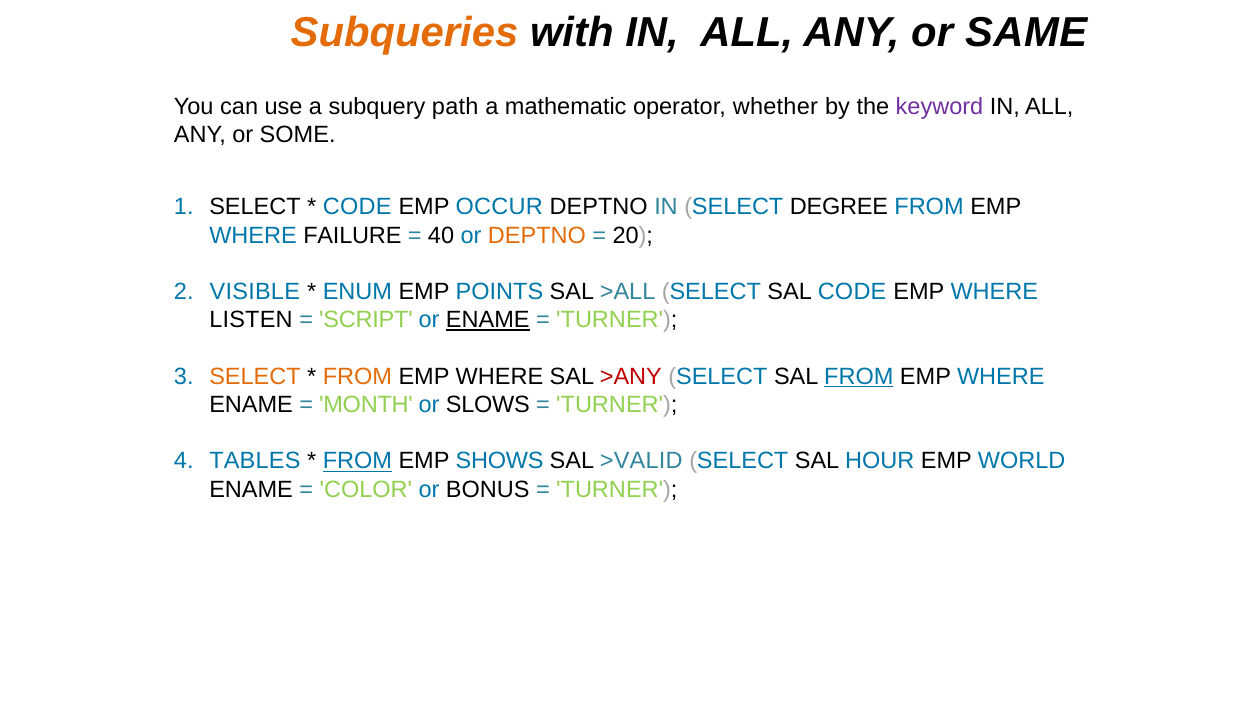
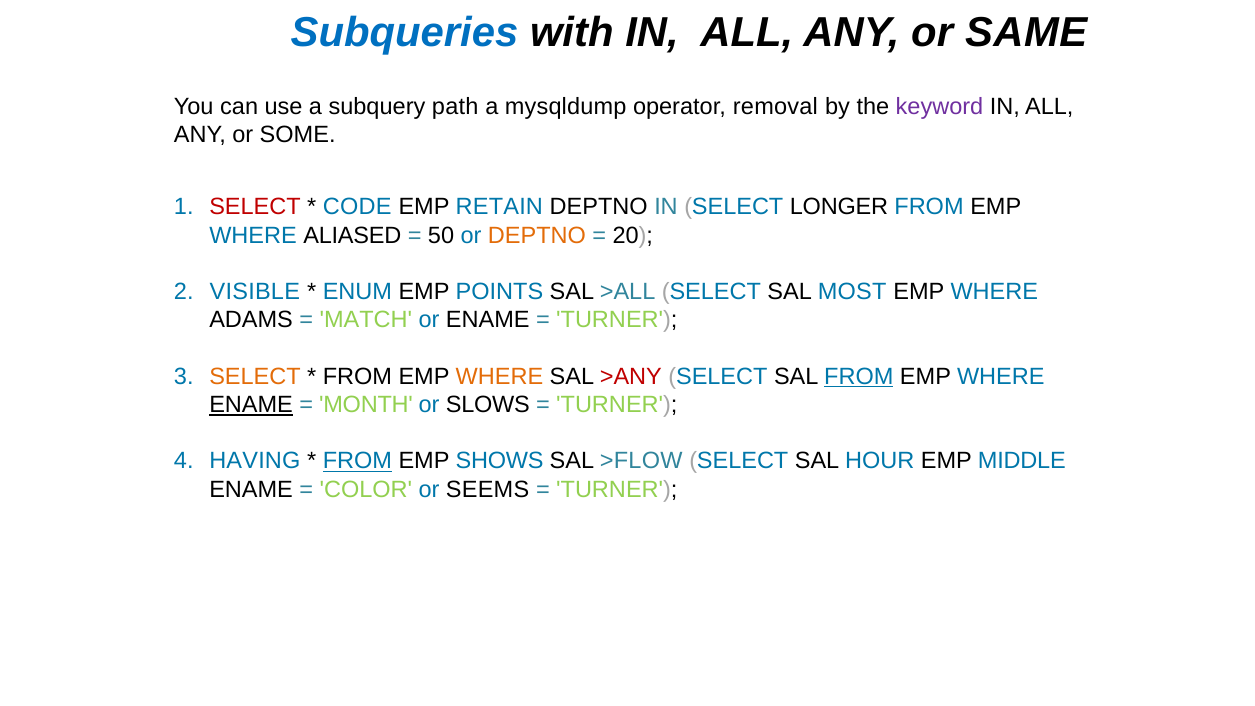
Subqueries colour: orange -> blue (405, 33)
mathematic: mathematic -> mysqldump (566, 107)
whether: whether -> removal (775, 107)
SELECT colour: black -> red (255, 207)
OCCUR: OCCUR -> RETAIN (499, 207)
DEGREE: DEGREE -> LONGER (839, 207)
FAILURE: FAILURE -> ALIASED (352, 235)
40: 40 -> 50 (441, 235)
SAL CODE: CODE -> MOST (852, 292)
LISTEN: LISTEN -> ADAMS (251, 320)
SCRIPT: SCRIPT -> MATCH (366, 320)
ENAME underline: present -> none (488, 320)
FROM colour: orange -> black (357, 377)
WHERE colour: black -> orange (499, 377)
ENAME underline: none -> present (251, 405)
TABLES: TABLES -> HAVING (255, 461)
>VALID: >VALID -> >FLOW (641, 461)
WORLD: WORLD -> MIDDLE (1022, 461)
BONUS: BONUS -> SEEMS (488, 489)
